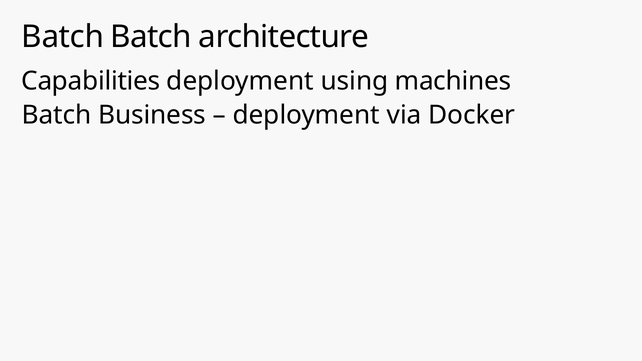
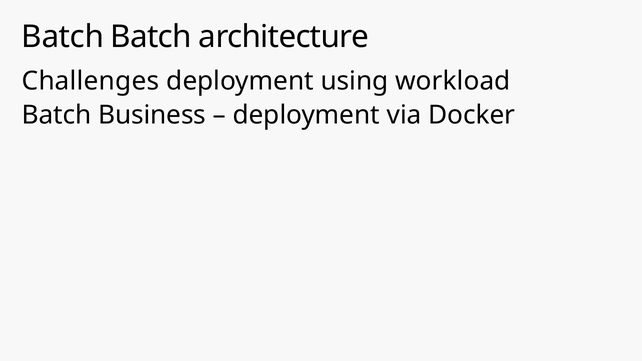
Capabilities: Capabilities -> Challenges (91, 81)
machines: machines -> workload (453, 81)
